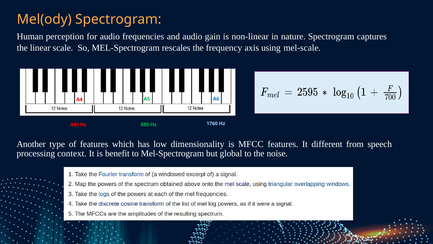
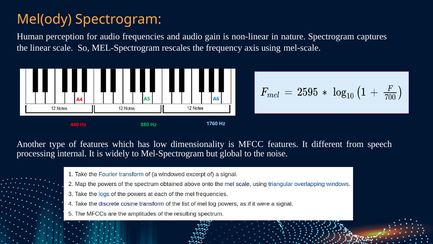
context: context -> internal (72, 153)
benefit: benefit -> widely (117, 153)
